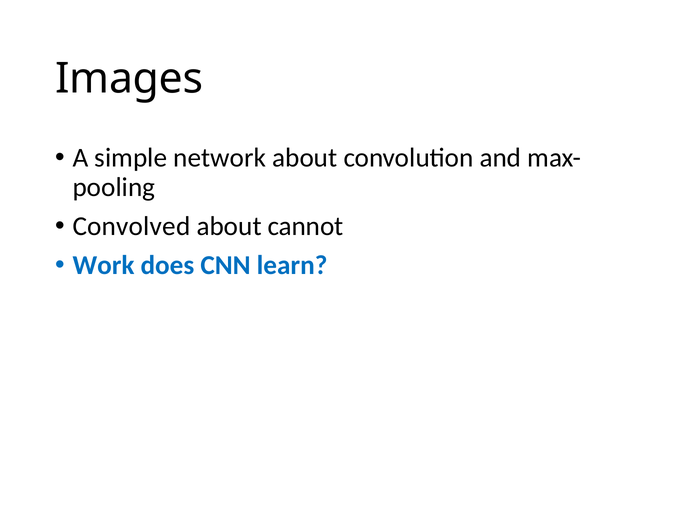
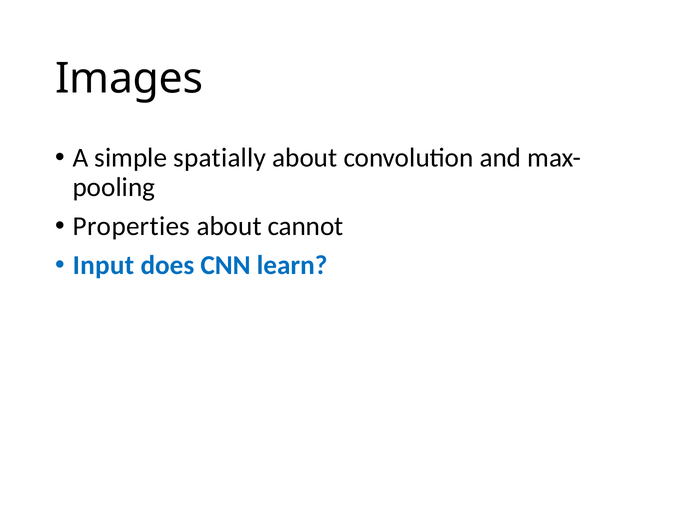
network: network -> spatially (220, 158)
Convolved: Convolved -> Properties (131, 226)
Work: Work -> Input (103, 265)
